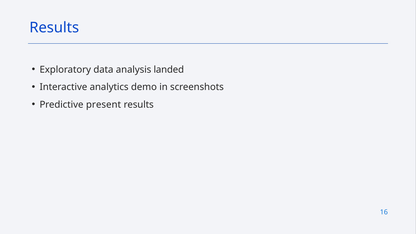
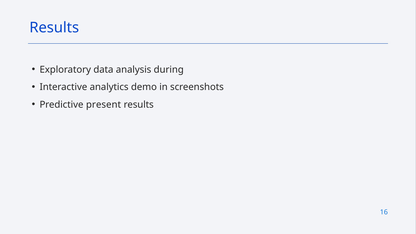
landed: landed -> during (169, 70)
